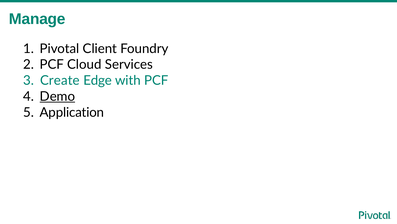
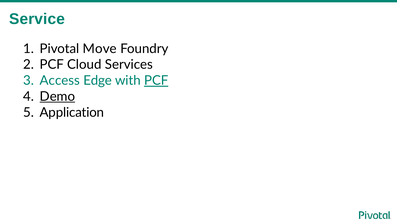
Manage: Manage -> Service (37, 19)
Client: Client -> Move (100, 49)
Create: Create -> Access (60, 80)
PCF underline: none -> present (156, 80)
